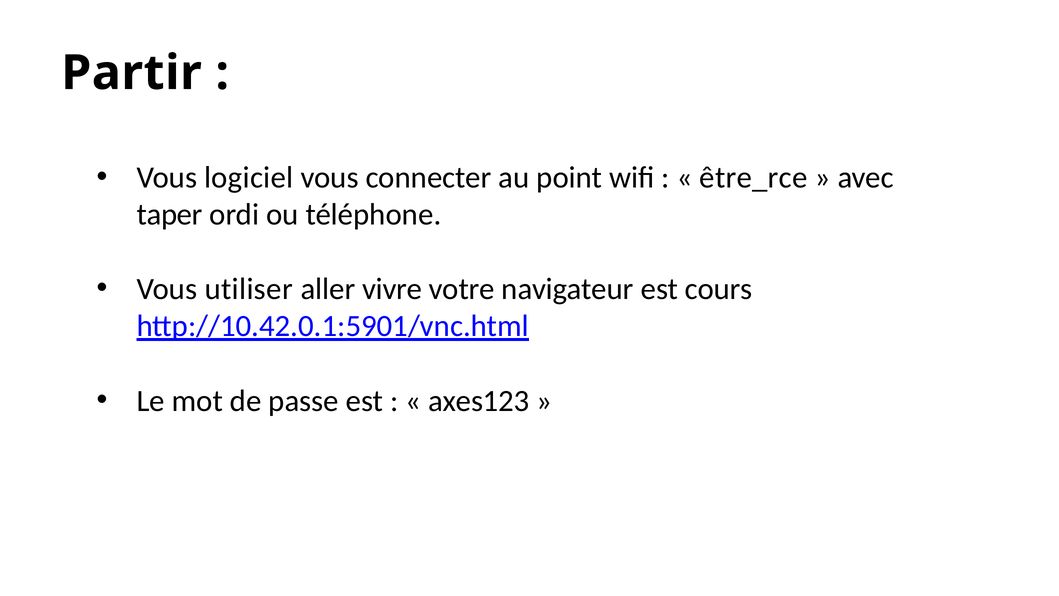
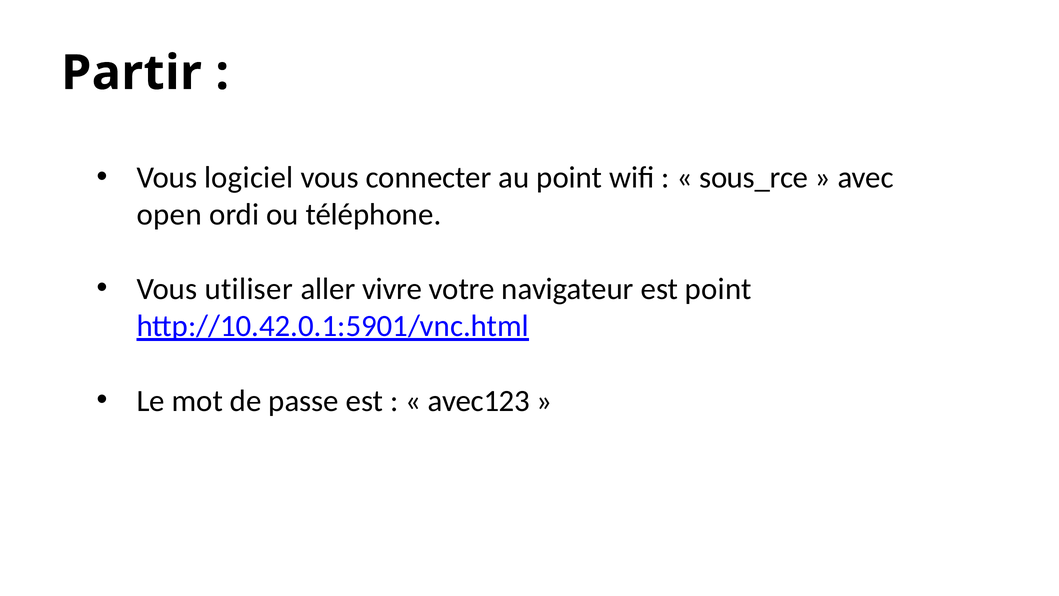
être_rce: être_rce -> sous_rce (754, 178)
taper: taper -> open (169, 215)
est cours: cours -> point (718, 289)
axes123: axes123 -> avec123 (479, 401)
